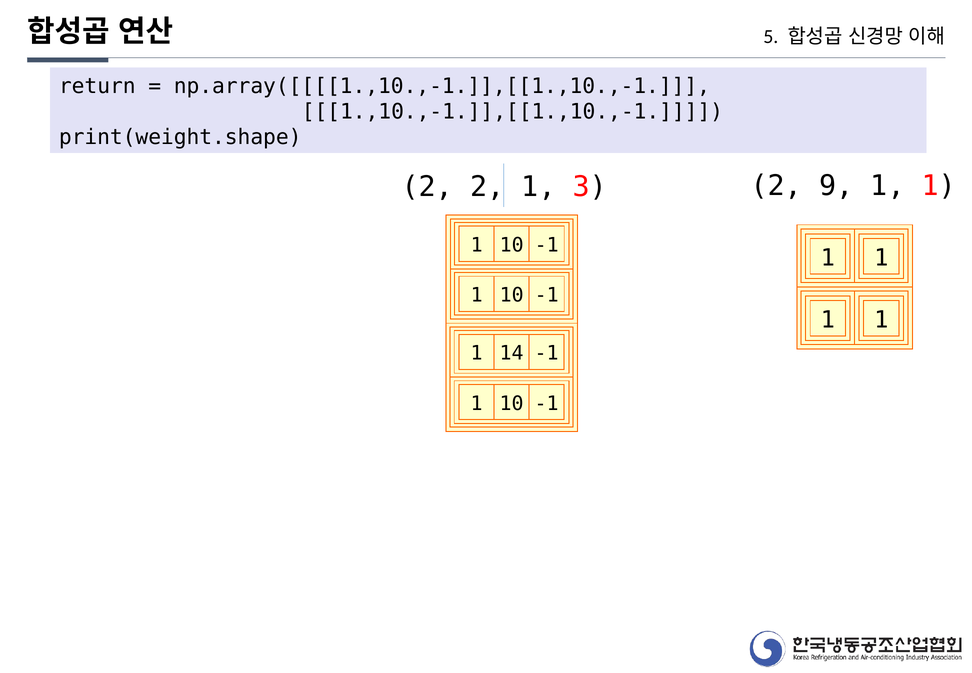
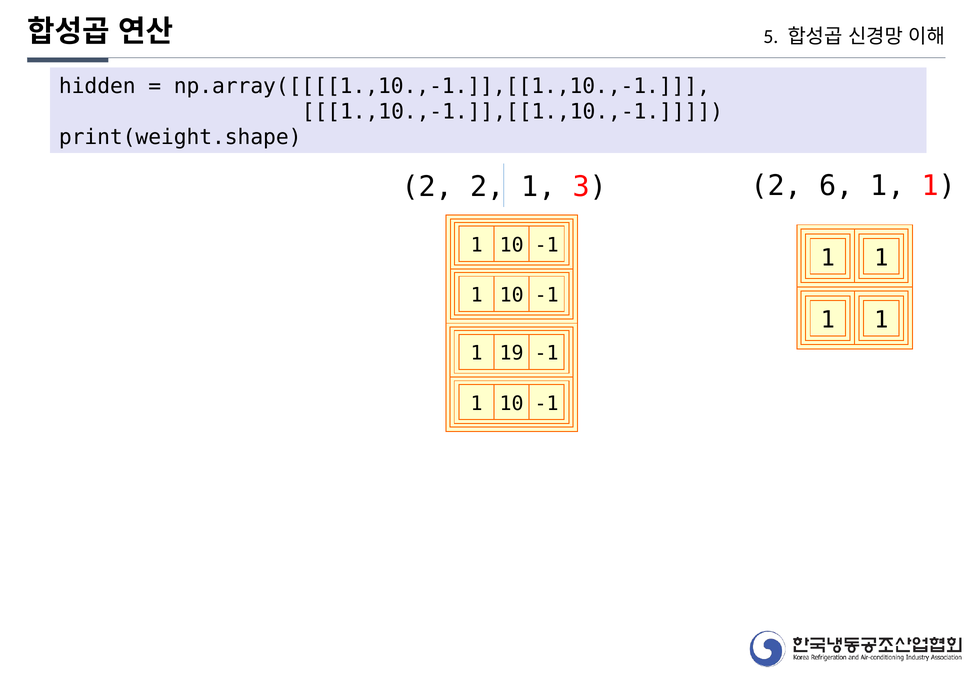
return: return -> hidden (97, 86)
9: 9 -> 6 (836, 186)
14: 14 -> 19 (512, 353)
